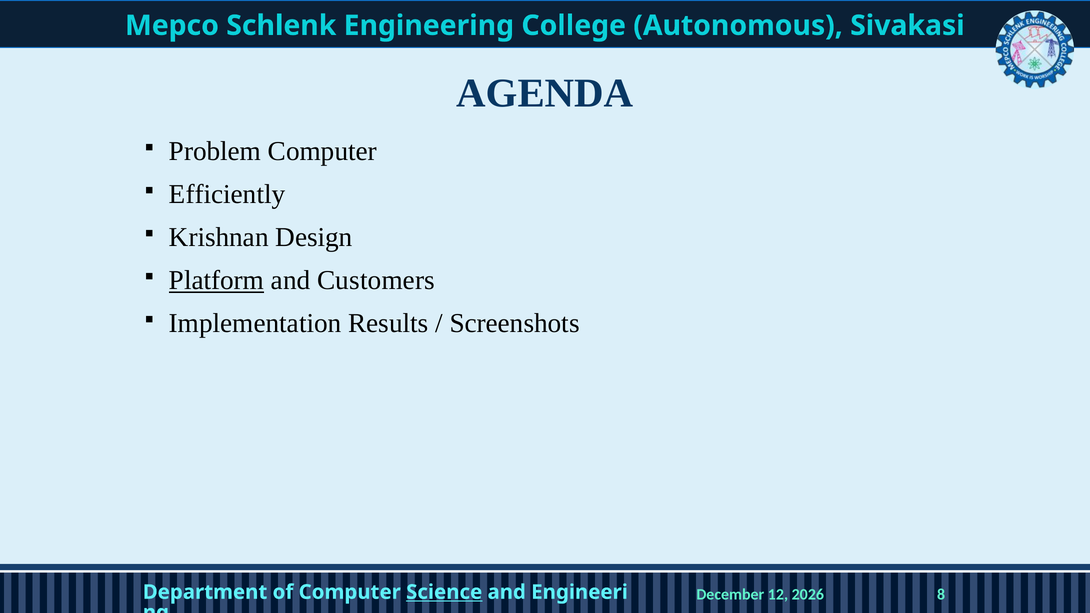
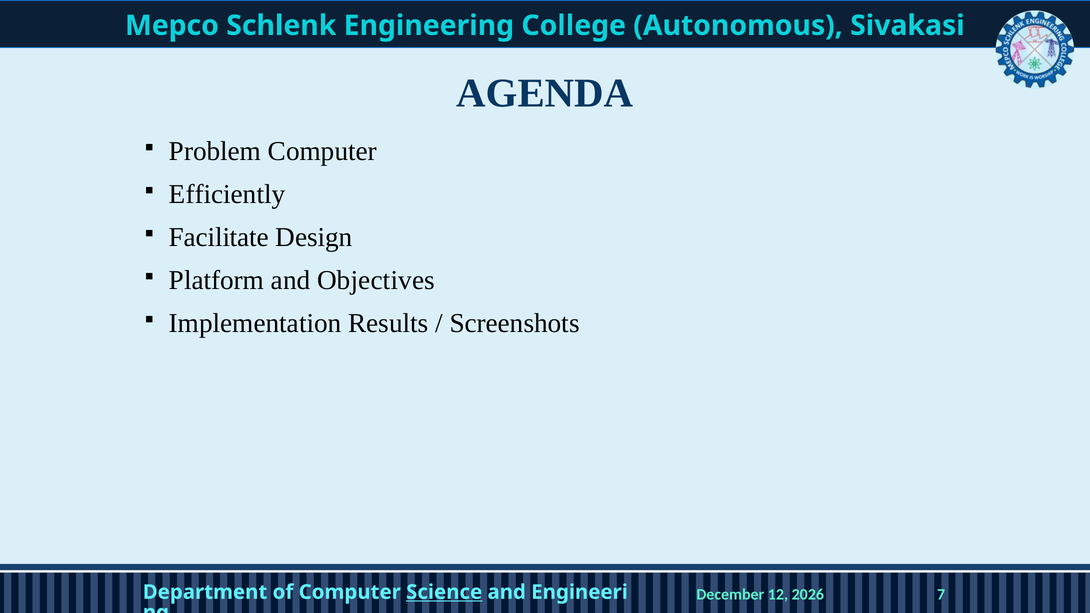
Krishnan: Krishnan -> Facilitate (219, 238)
Platform underline: present -> none (217, 281)
Customers: Customers -> Objectives (376, 281)
8: 8 -> 7 (941, 595)
